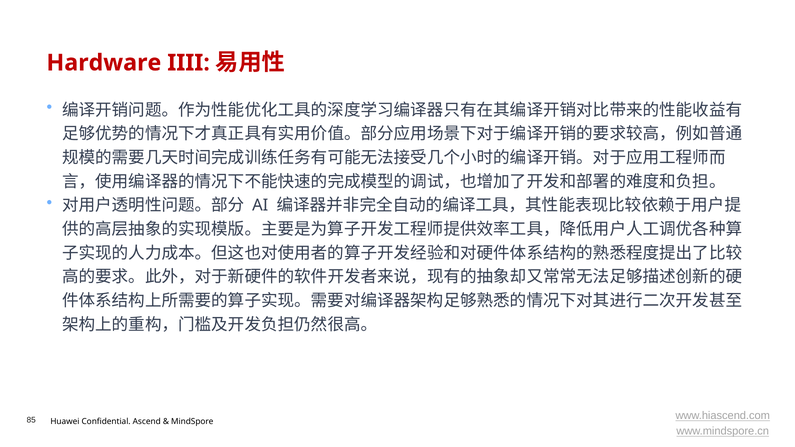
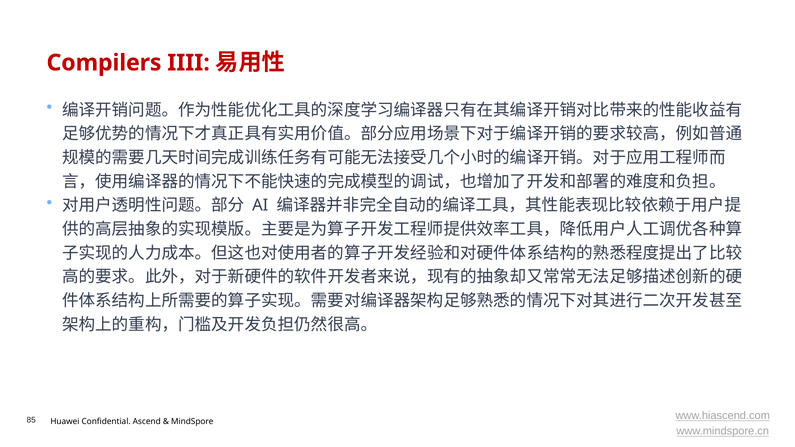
Hardware: Hardware -> Compilers (104, 63)
